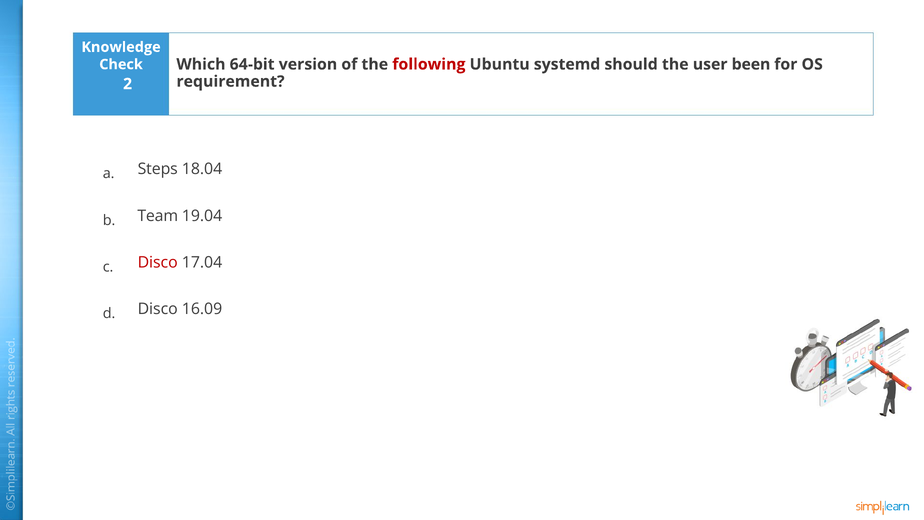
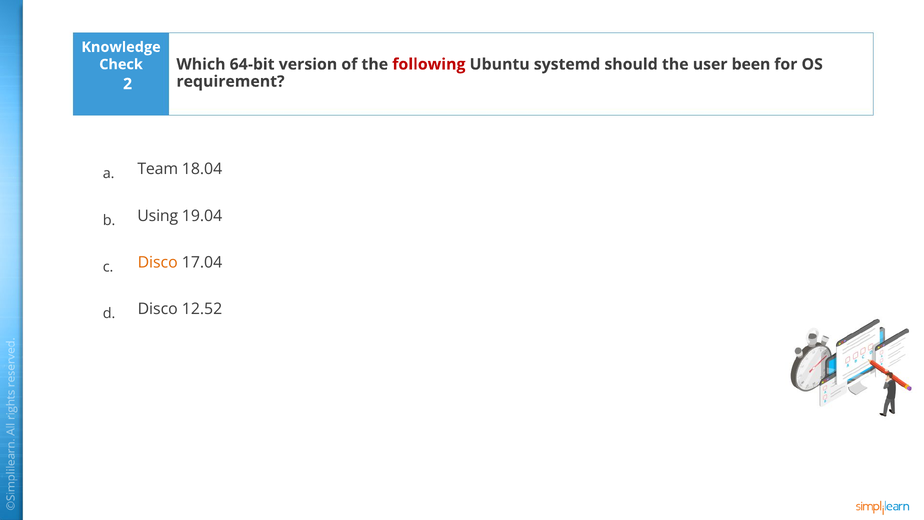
Steps: Steps -> Team (158, 169)
Team: Team -> Using (158, 216)
Disco colour: red -> orange (158, 262)
16.09: 16.09 -> 12.52 (202, 309)
